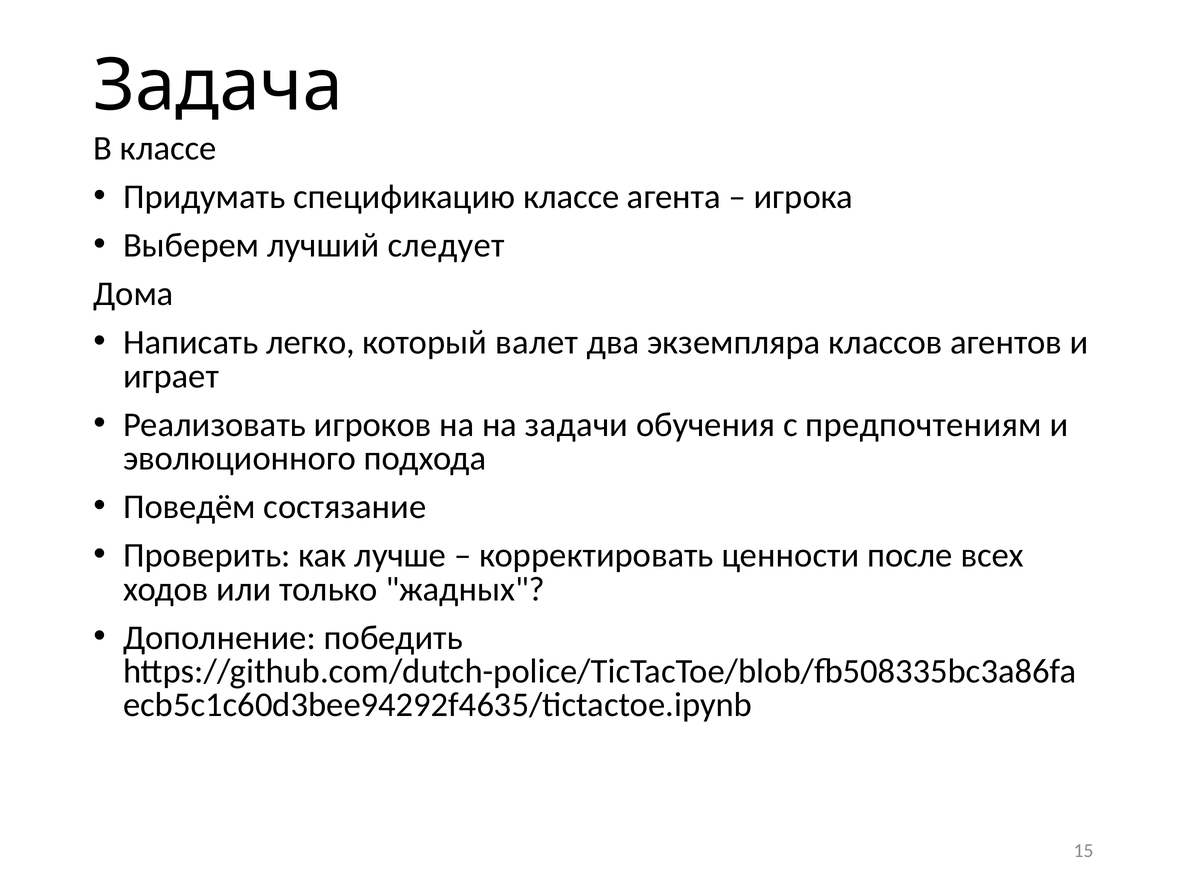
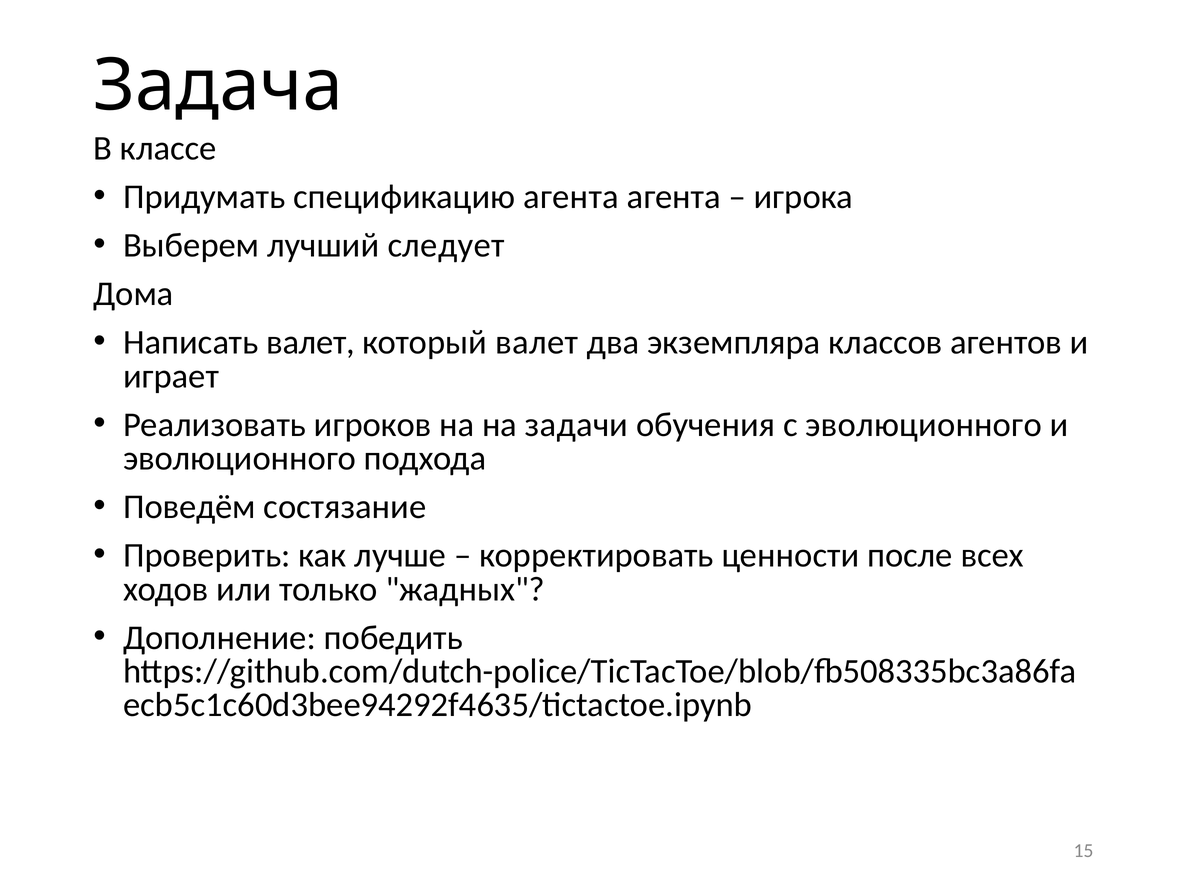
спецификацию классе: классе -> агента (571, 197)
Написать легко: легко -> валет (311, 342)
с предпочтениям: предпочтениям -> эволюционного (924, 424)
